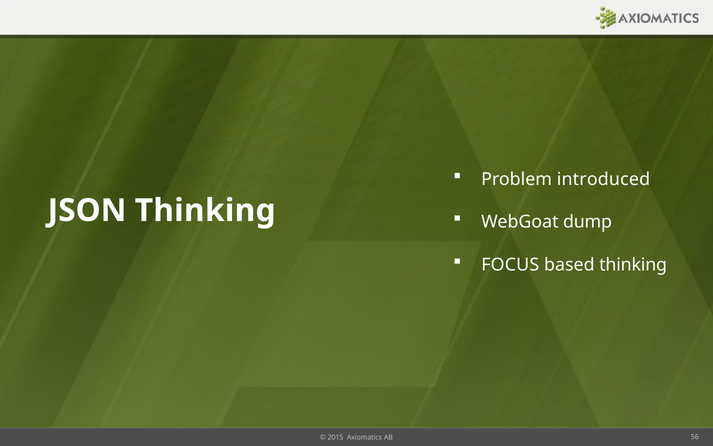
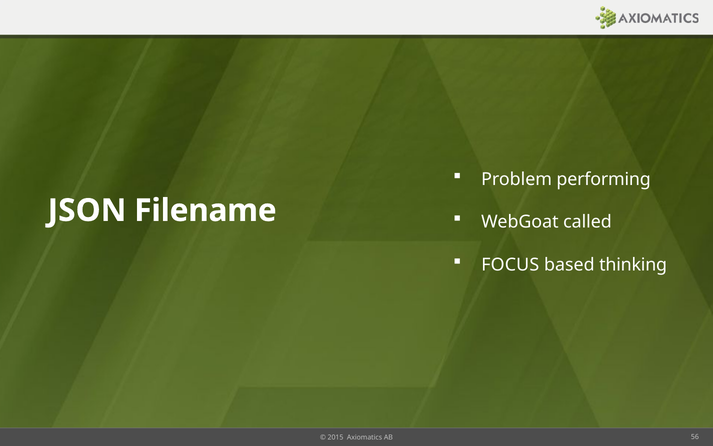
introduced: introduced -> performing (604, 179)
JSON Thinking: Thinking -> Filename (205, 210)
dump: dump -> called (587, 222)
